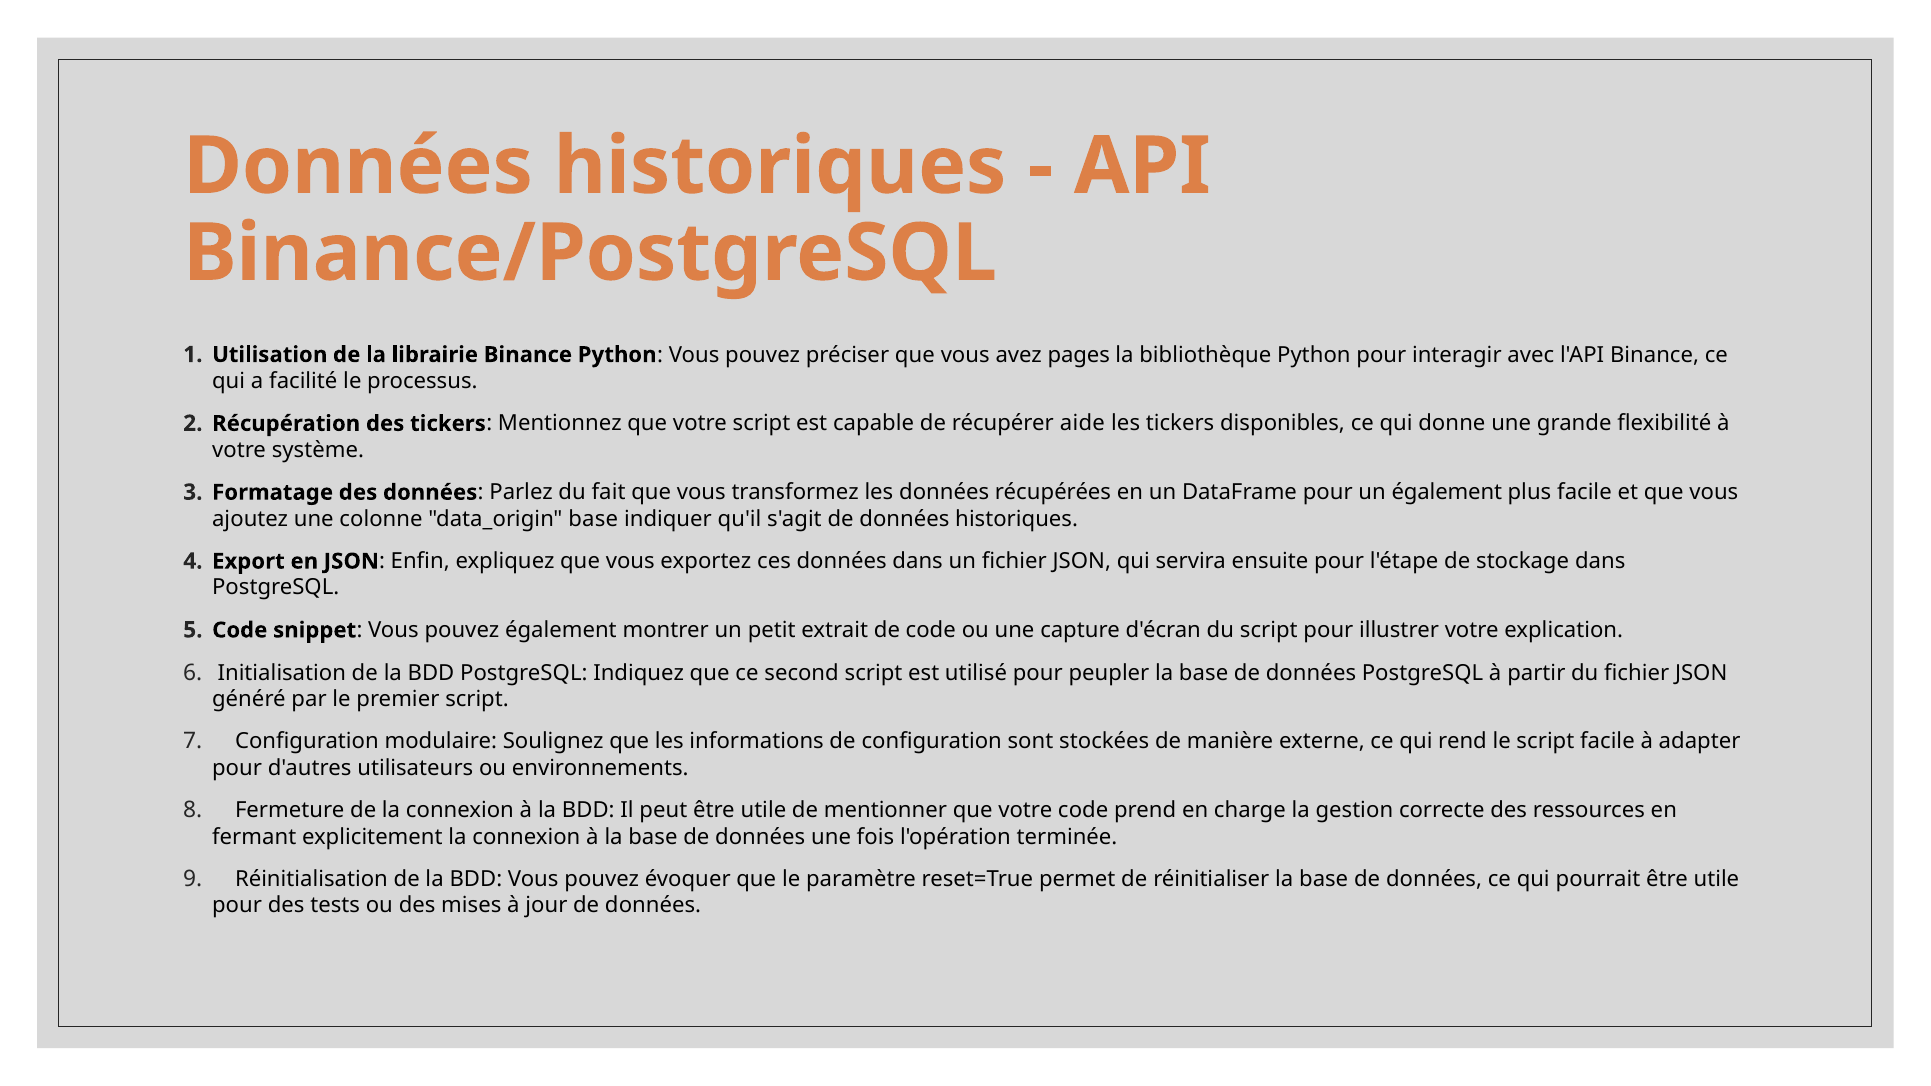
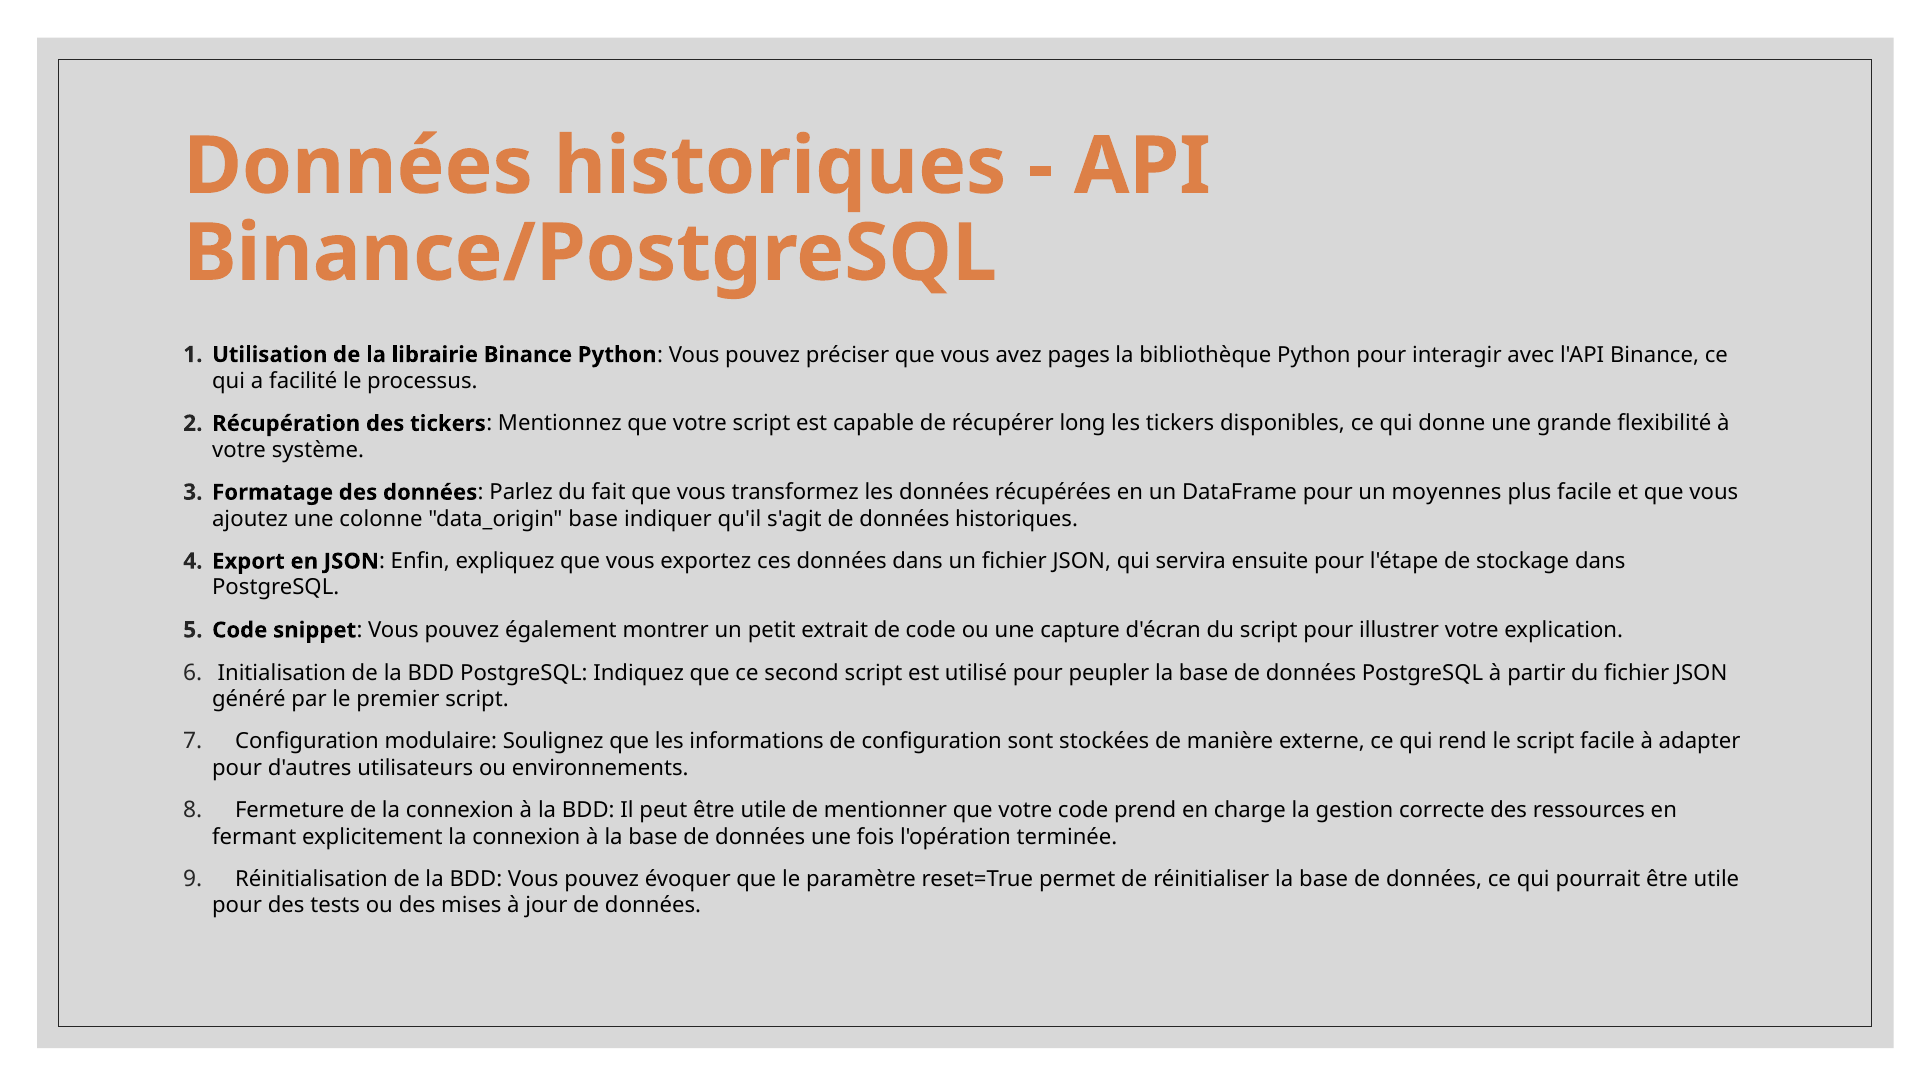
aide: aide -> long (1083, 424)
un également: également -> moyennes (1447, 493)
